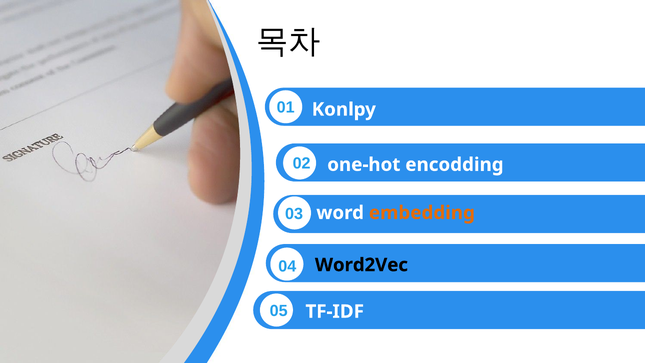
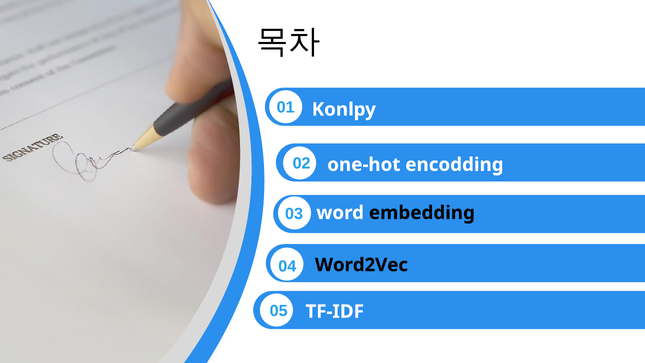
embedding colour: orange -> black (422, 213)
